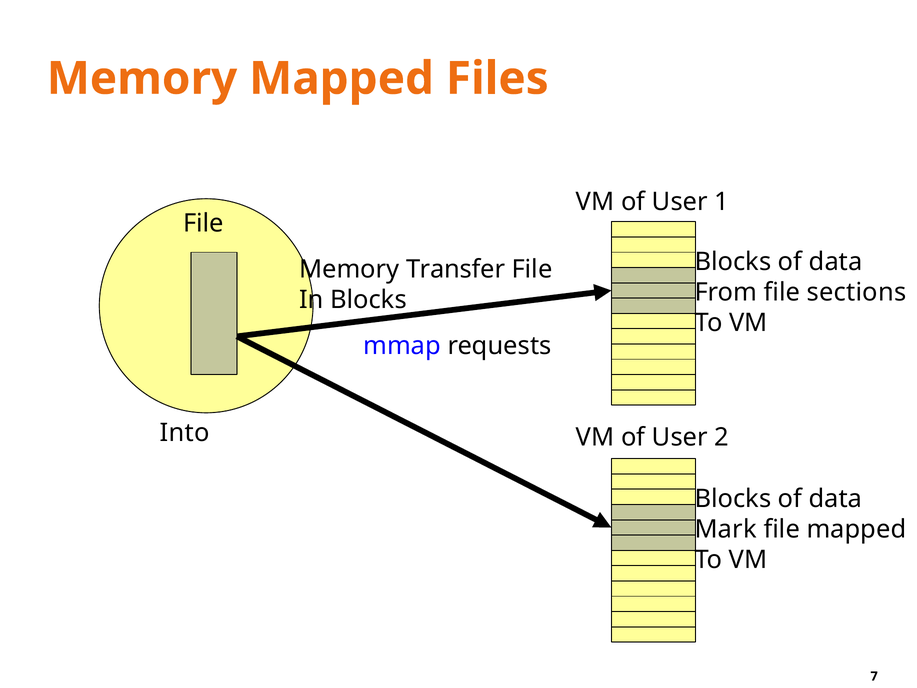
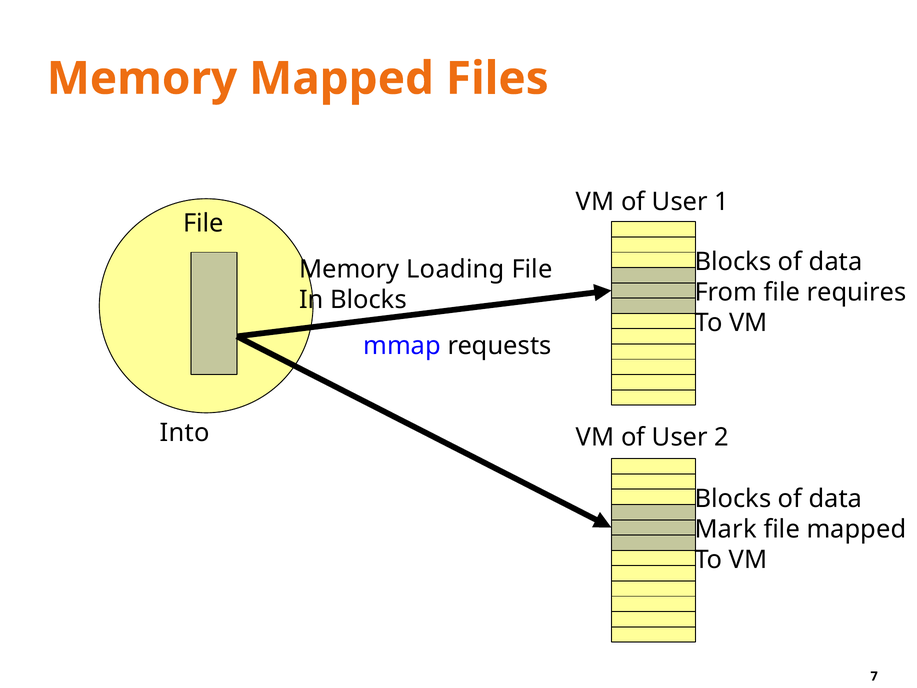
Transfer: Transfer -> Loading (455, 269)
sections: sections -> requires (857, 292)
